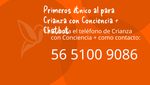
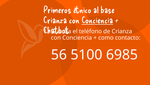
para: para -> base (108, 10)
Conciencia underline: none -> present (97, 20)
9086: 9086 -> 6985 (122, 54)
